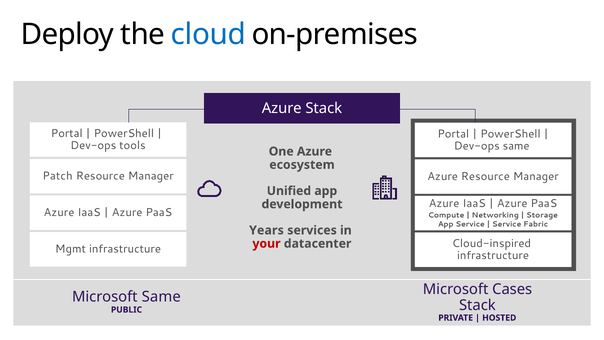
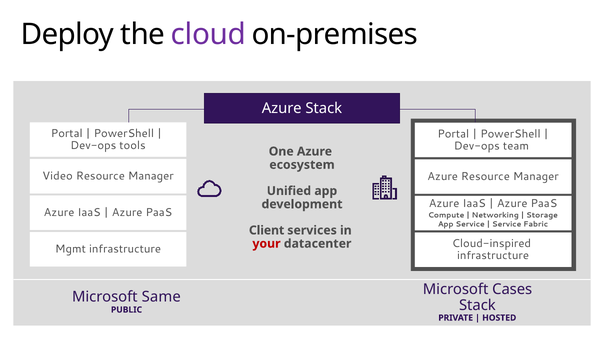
cloud colour: blue -> purple (208, 35)
Dev-ops same: same -> team (516, 146)
Patch: Patch -> Video (58, 176)
Years: Years -> Client (267, 230)
